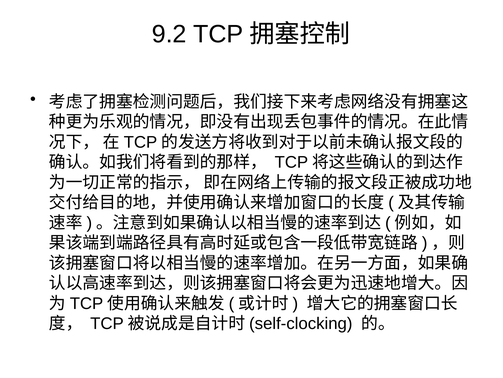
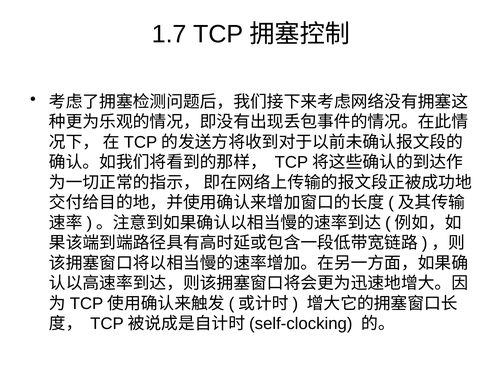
9.2: 9.2 -> 1.7 (169, 34)
